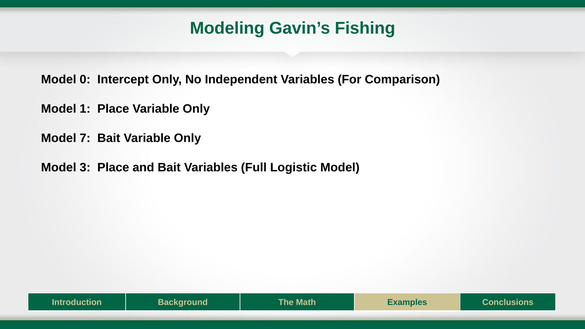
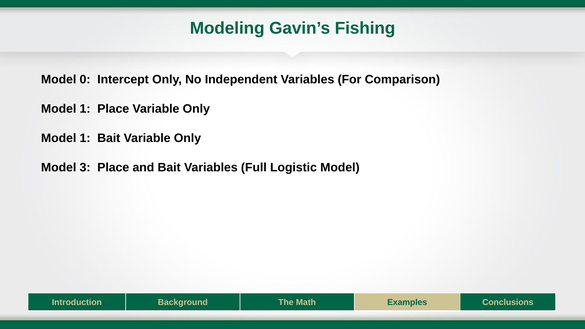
7: 7 -> 1 (85, 138)
